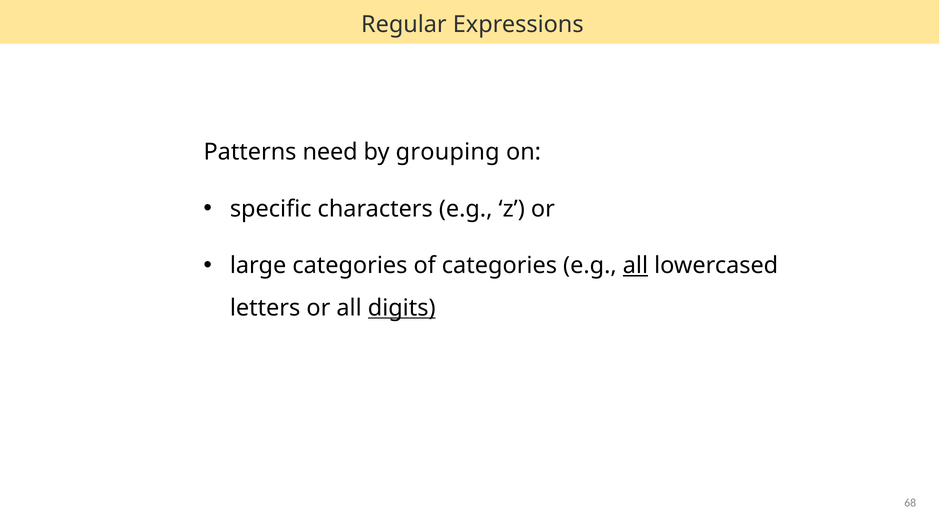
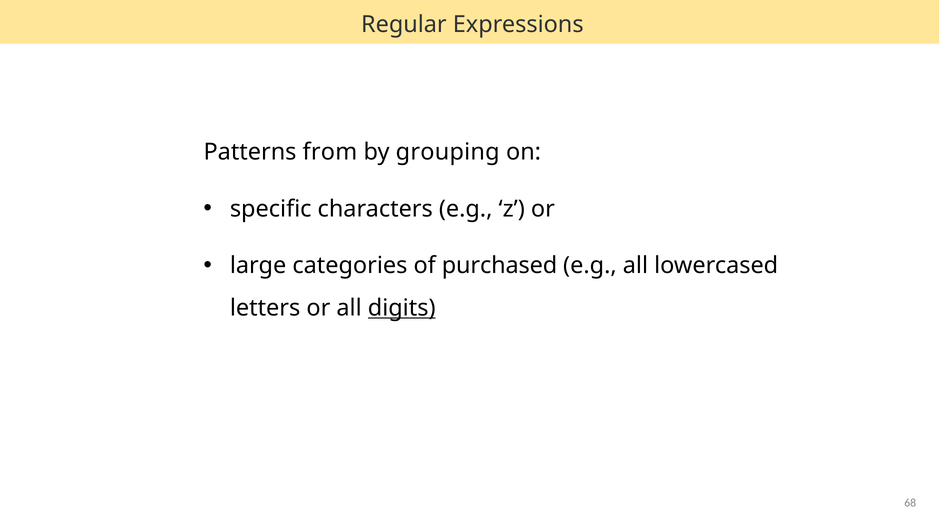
need: need -> from (330, 152)
of categories: categories -> purchased (500, 266)
all underline: present -> none (635, 266)
